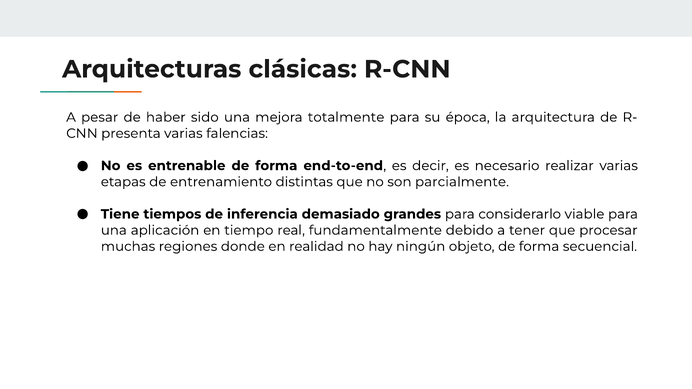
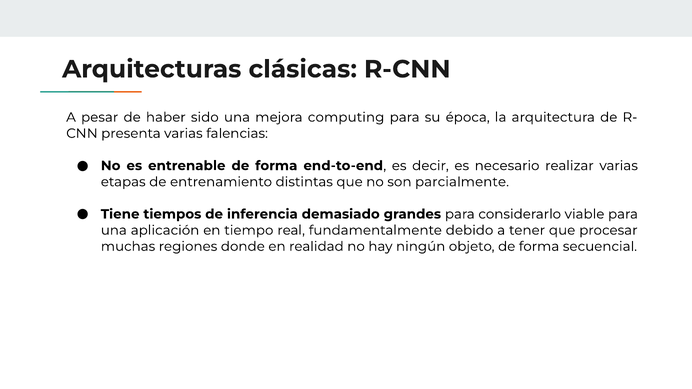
totalmente: totalmente -> computing (346, 117)
